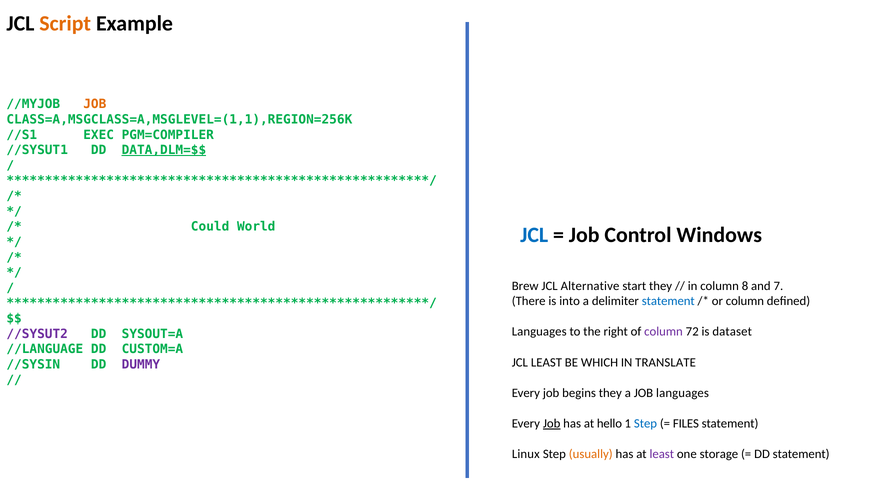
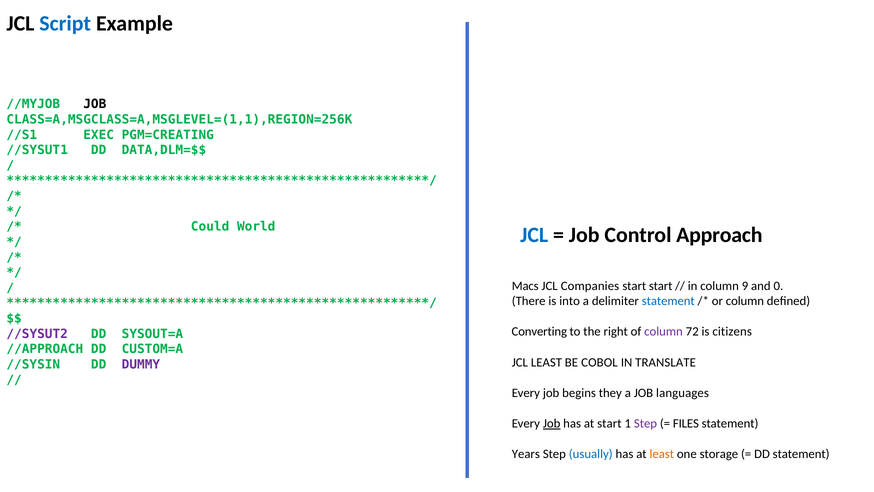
Script colour: orange -> blue (65, 23)
JOB colour: orange -> black (95, 104)
PGM=COMPILER: PGM=COMPILER -> PGM=CREATING (168, 135)
DATA,DLM=$$ underline: present -> none (164, 150)
Windows: Windows -> Approach (719, 235)
Brew: Brew -> Macs (525, 286)
Alternative: Alternative -> Companies (590, 286)
start they: they -> start (661, 286)
8: 8 -> 9 (745, 286)
7: 7 -> 0 (778, 286)
Languages: Languages -> Converting (539, 331)
dataset: dataset -> citizens (732, 331)
//LANGUAGE: //LANGUAGE -> //APPROACH (45, 349)
WHICH: WHICH -> COBOL (599, 362)
at hello: hello -> start (609, 423)
Step colour: blue -> purple (645, 423)
Linux: Linux -> Years (526, 454)
usually colour: orange -> blue (591, 454)
least colour: purple -> orange (662, 454)
